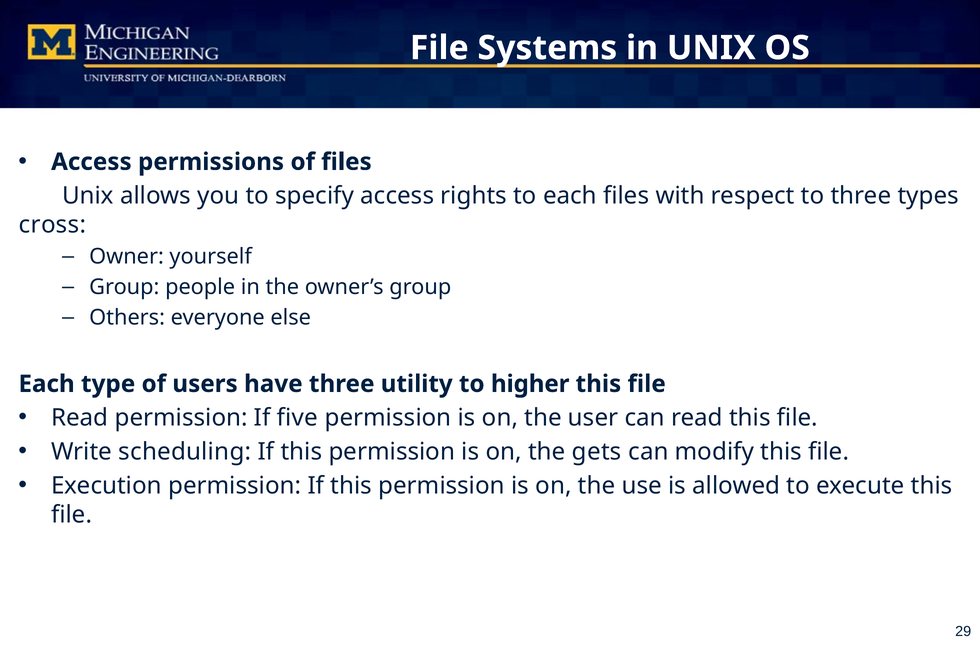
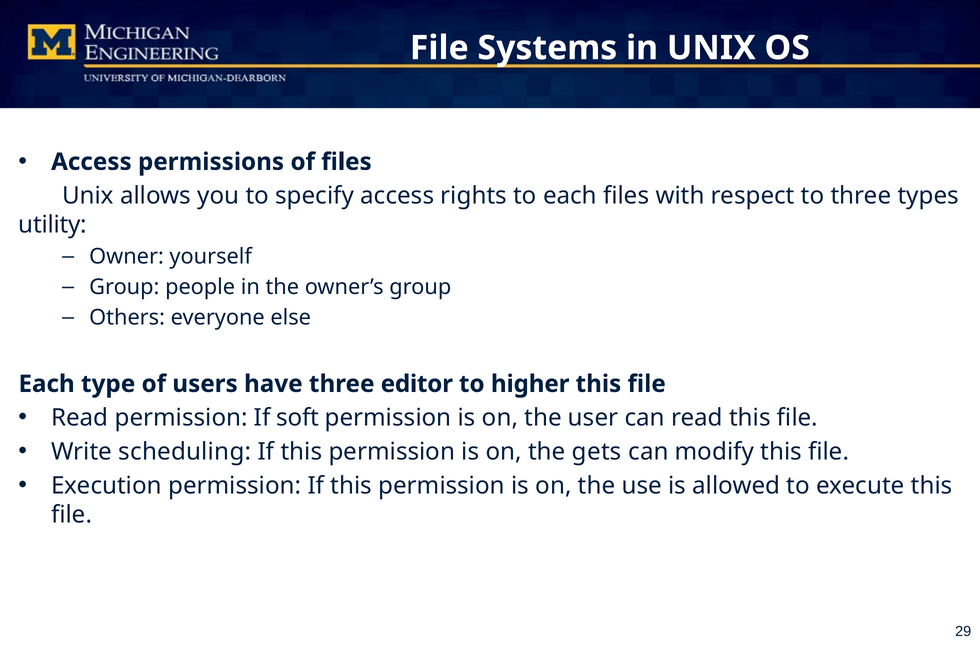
cross: cross -> utility (53, 225)
utility: utility -> editor (417, 384)
five: five -> soft (298, 418)
